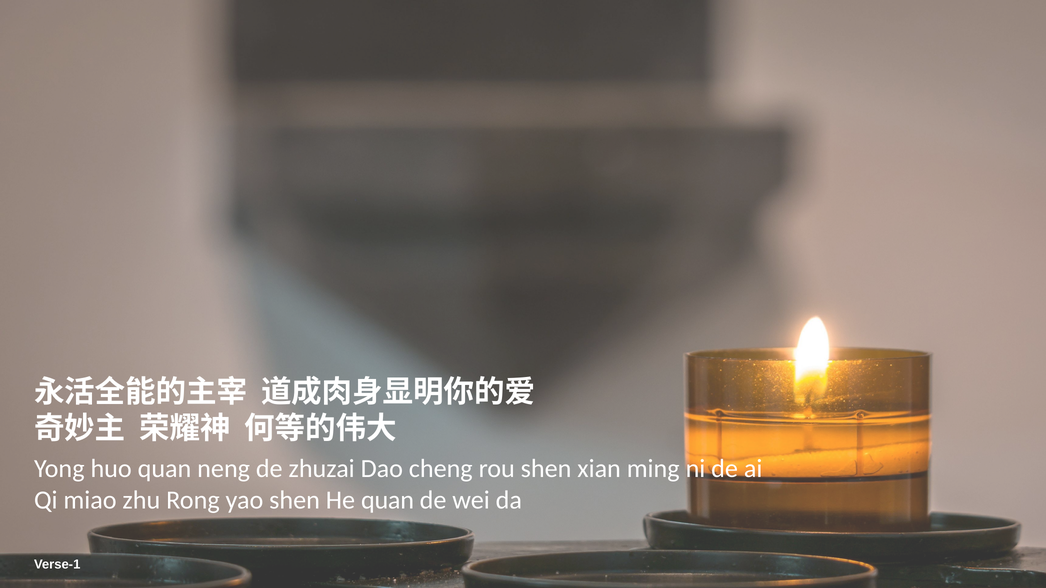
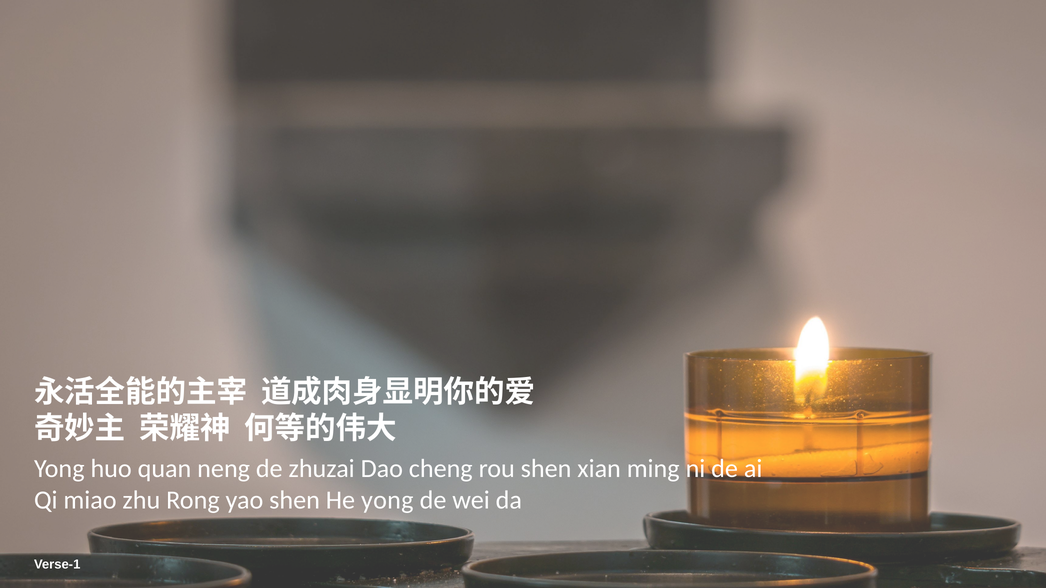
He quan: quan -> yong (387, 500)
